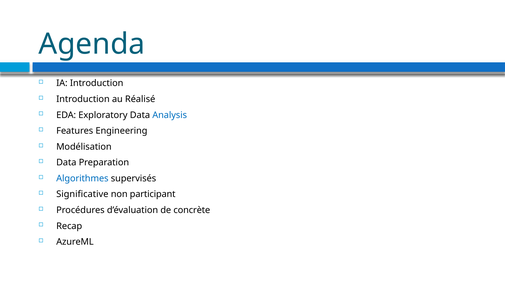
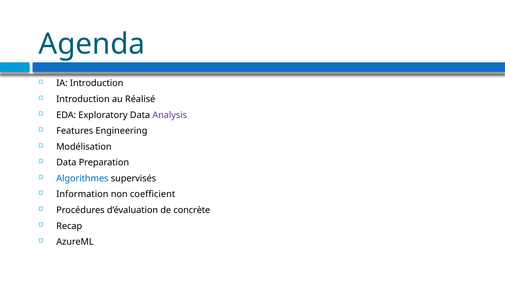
Analysis colour: blue -> purple (170, 115)
Significative: Significative -> Information (82, 194)
participant: participant -> coefficient (153, 194)
